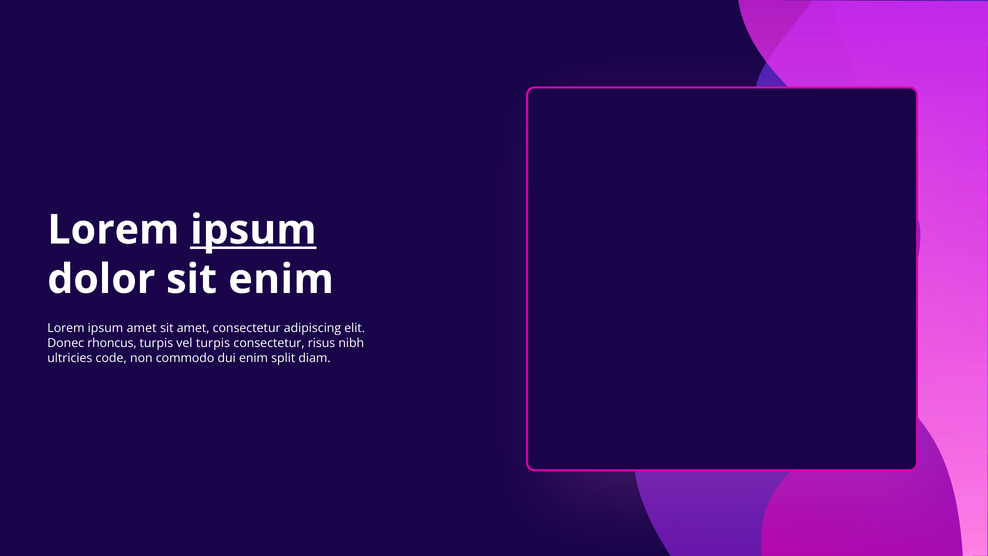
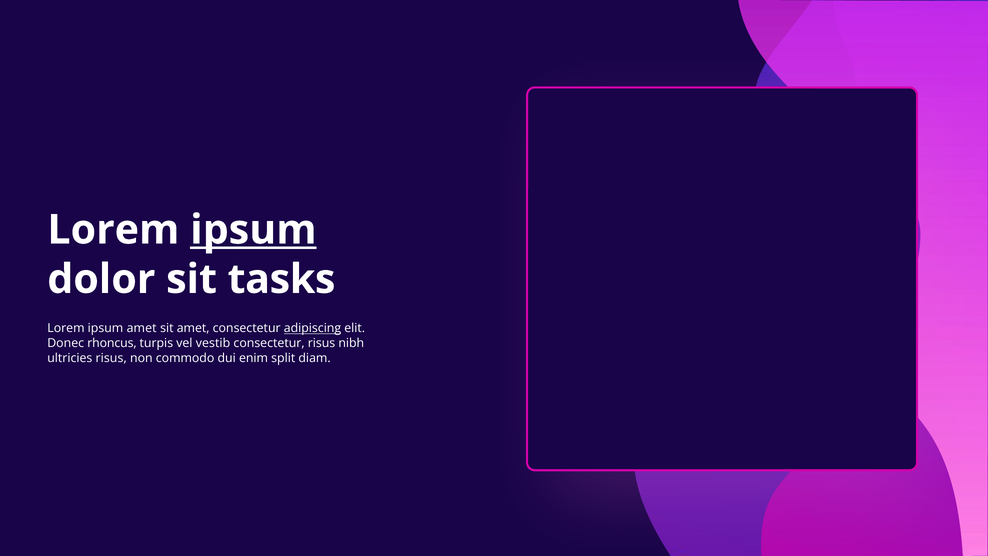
sit enim: enim -> tasks (282, 279)
adipiscing underline: none -> present (312, 328)
vel turpis: turpis -> vestib (213, 343)
ultricies code: code -> risus (111, 358)
